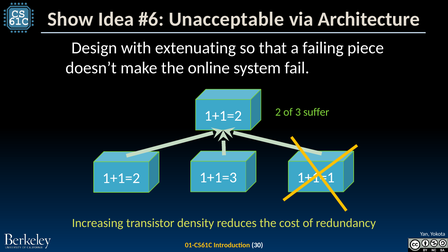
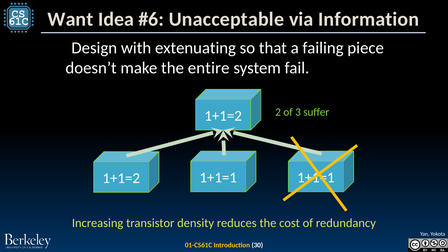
Show: Show -> Want (70, 19)
Architecture: Architecture -> Information (369, 19)
online: online -> entire (209, 68)
1+1=2 1+1=3: 1+1=3 -> 1+1=1 (218, 178)
